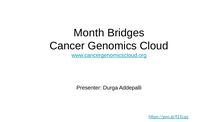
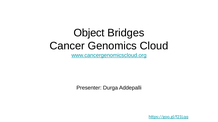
Month: Month -> Object (89, 33)
